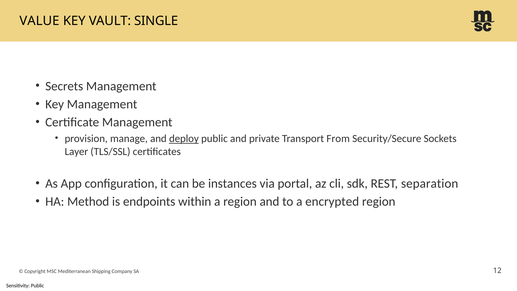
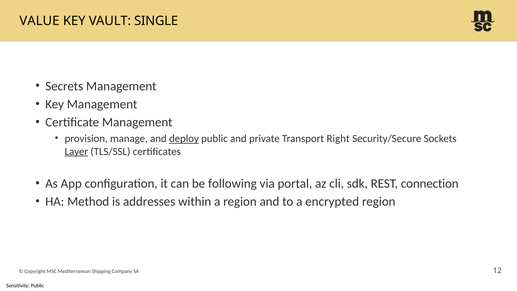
From: From -> Right (338, 138)
Layer underline: none -> present (76, 151)
instances: instances -> following (232, 183)
separation: separation -> connection (430, 183)
endpoints: endpoints -> addresses (149, 202)
